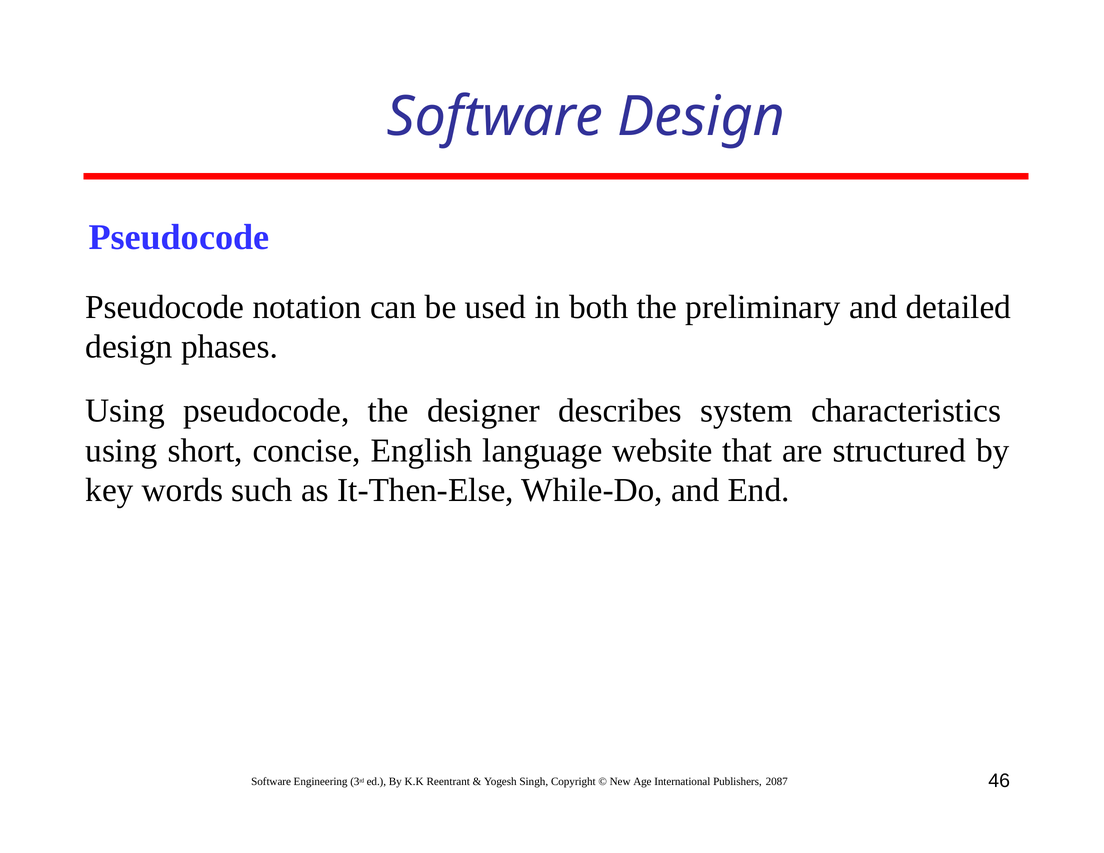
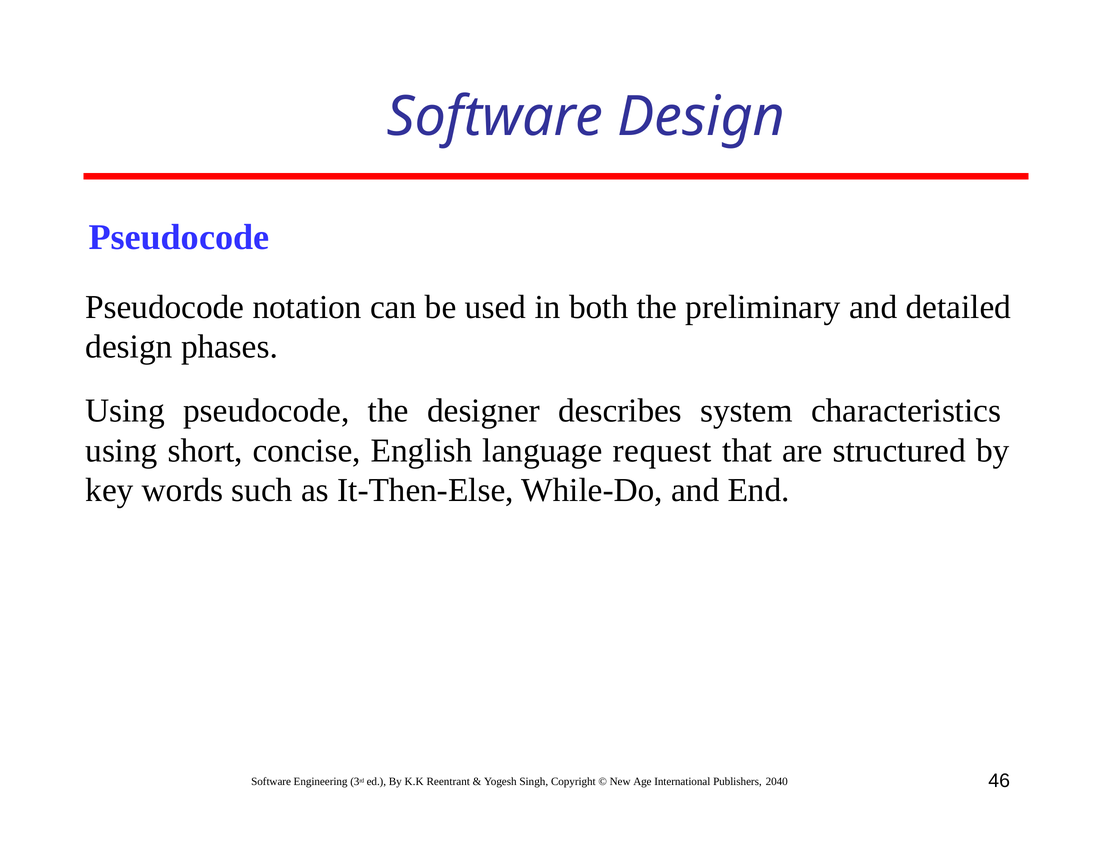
website: website -> request (662, 451)
2087: 2087 -> 2040 (777, 782)
